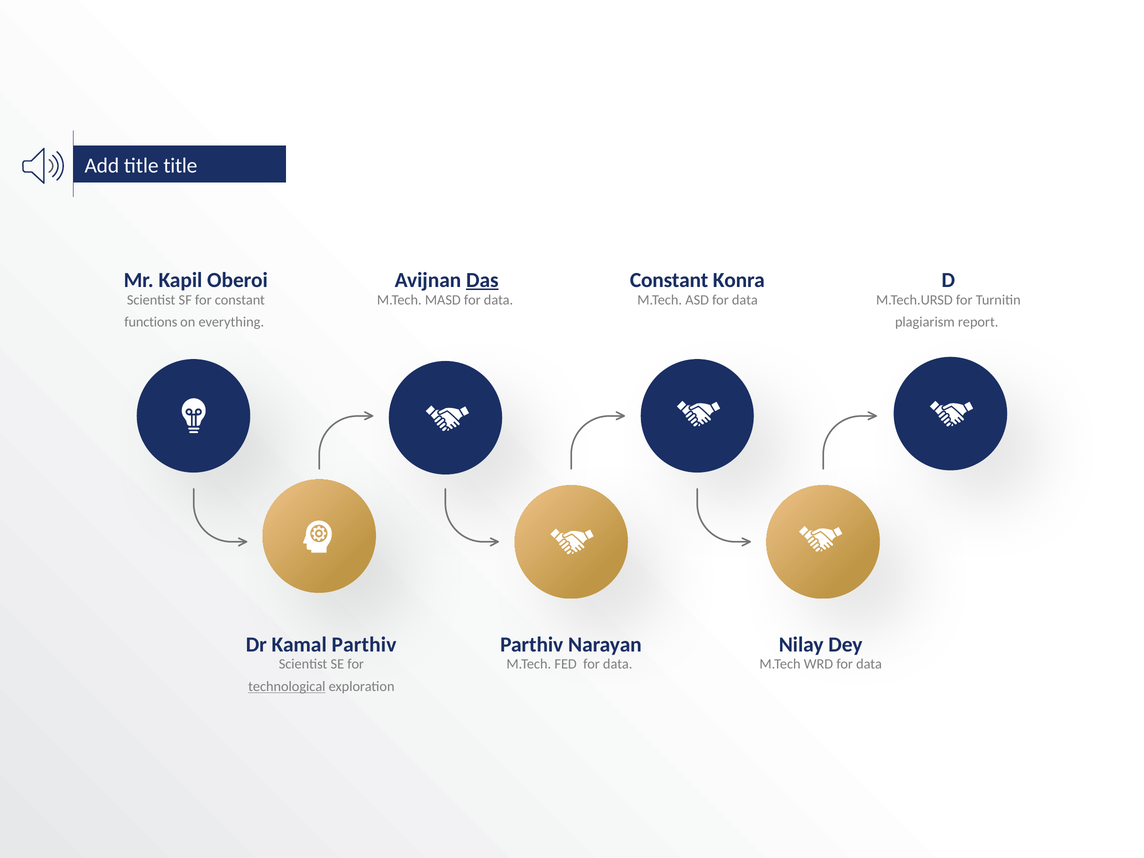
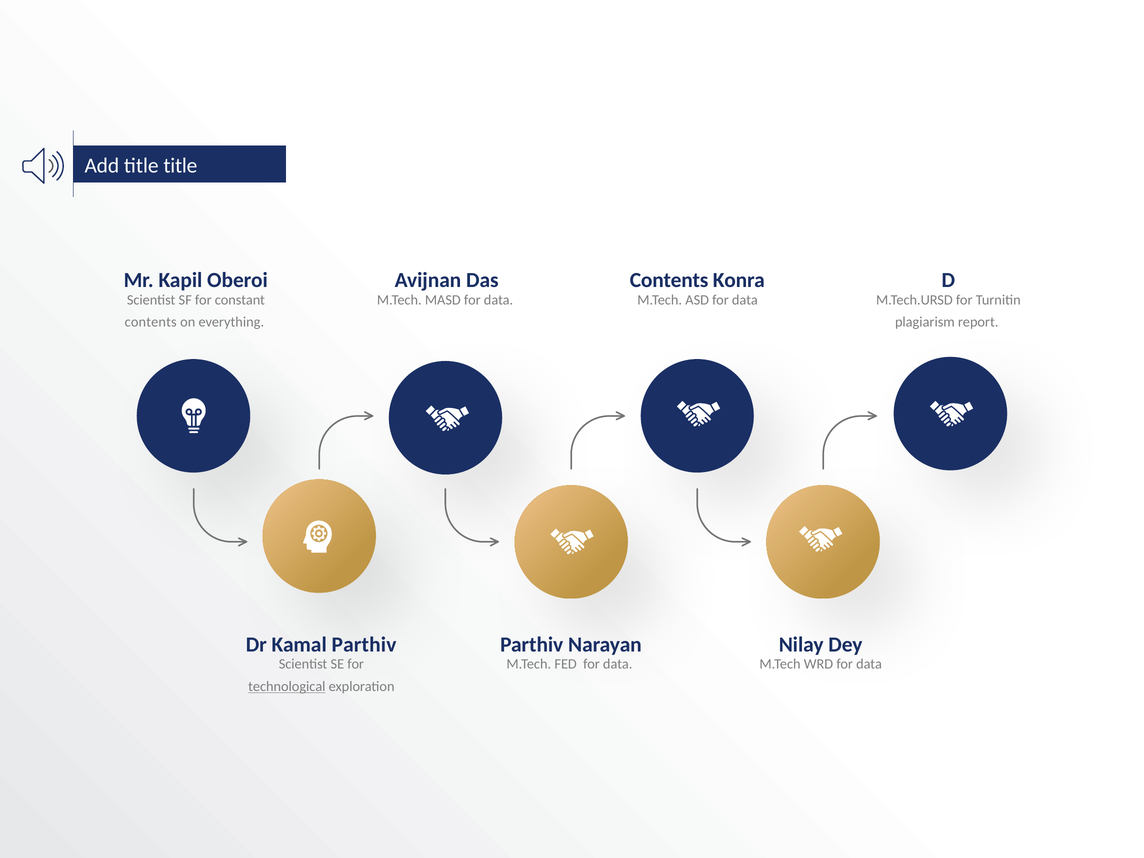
Das underline: present -> none (482, 280)
Constant: Constant -> Contents (669, 280)
functions: functions -> contents (151, 322)
